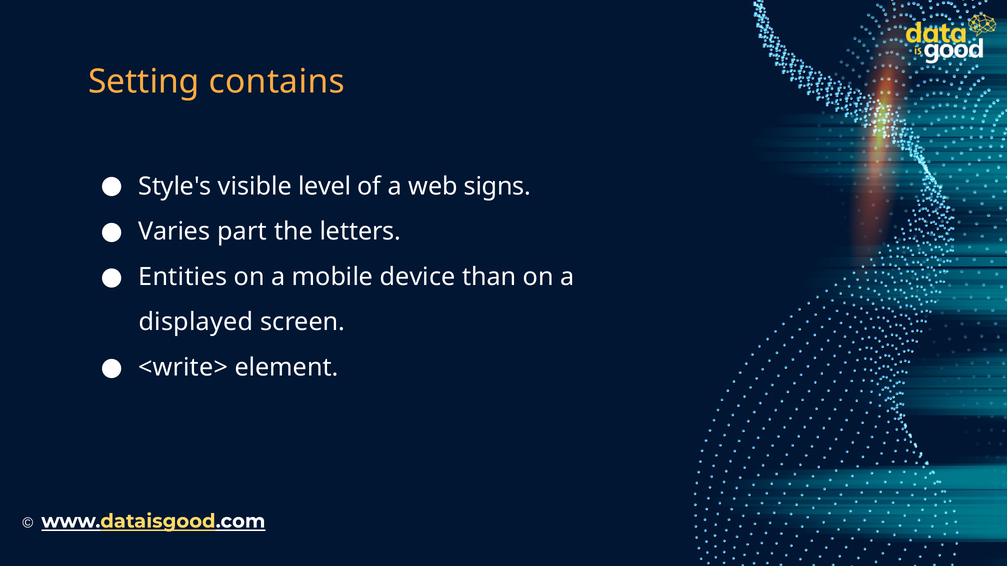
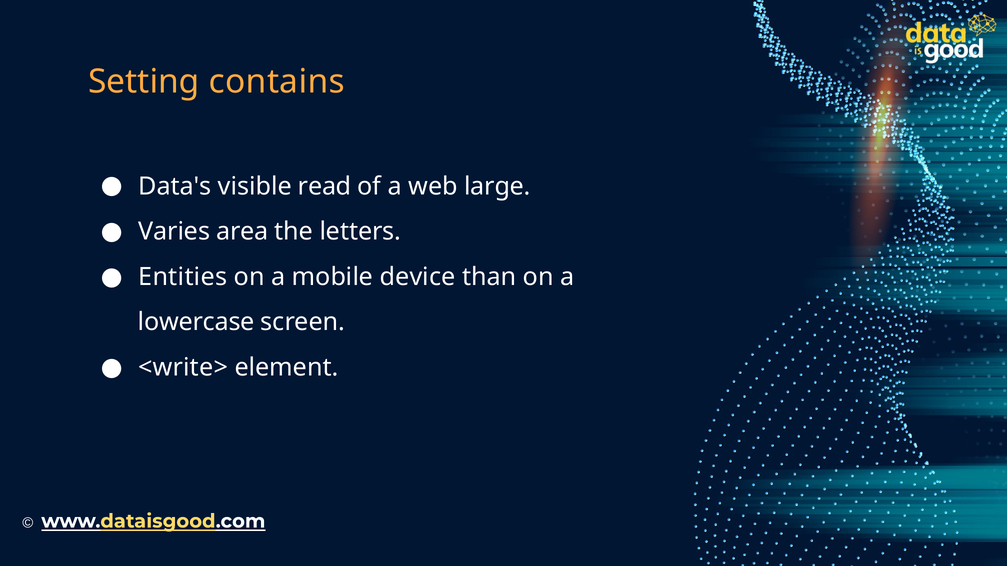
Style's: Style's -> Data's (175, 186)
level: level -> read (325, 186)
signs: signs -> large (497, 186)
part: part -> area (242, 232)
displayed: displayed -> lowercase (196, 322)
